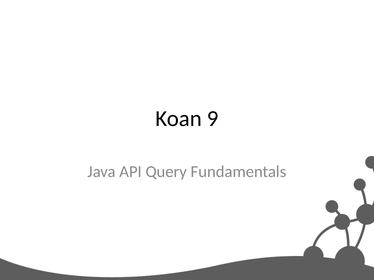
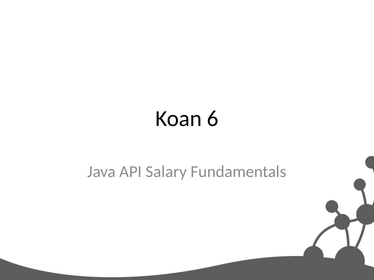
9: 9 -> 6 (213, 119)
Query: Query -> Salary (166, 172)
